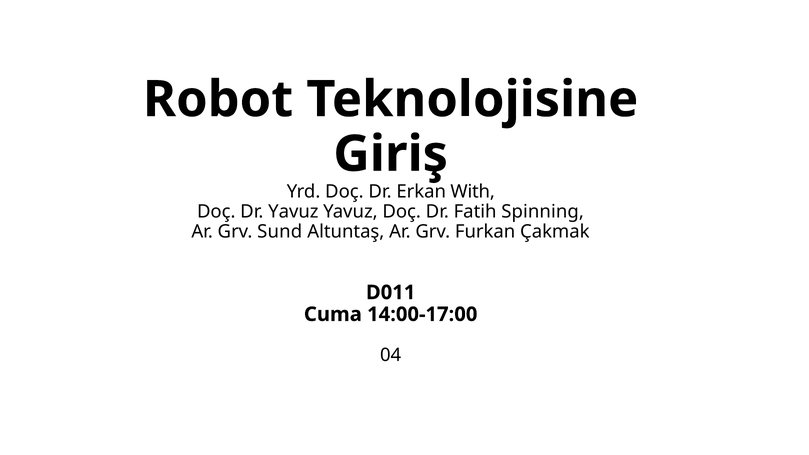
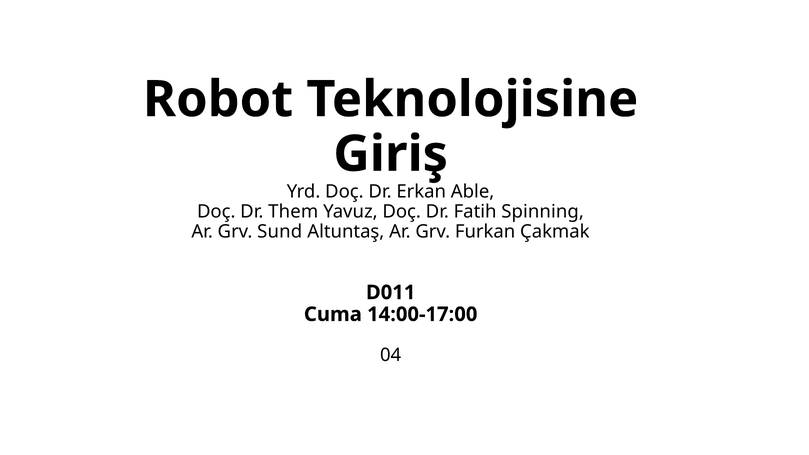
With: With -> Able (473, 192)
Dr Yavuz: Yavuz -> Them (293, 212)
